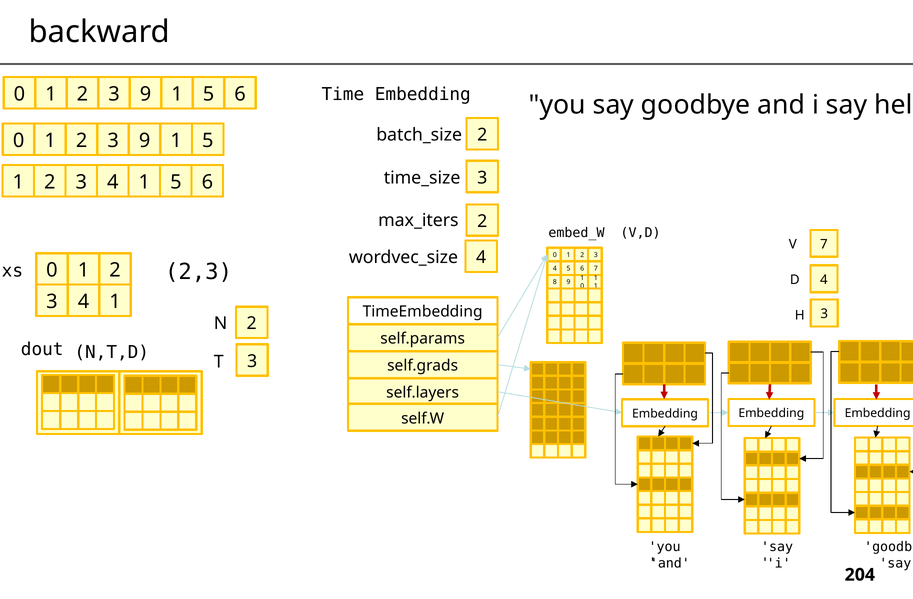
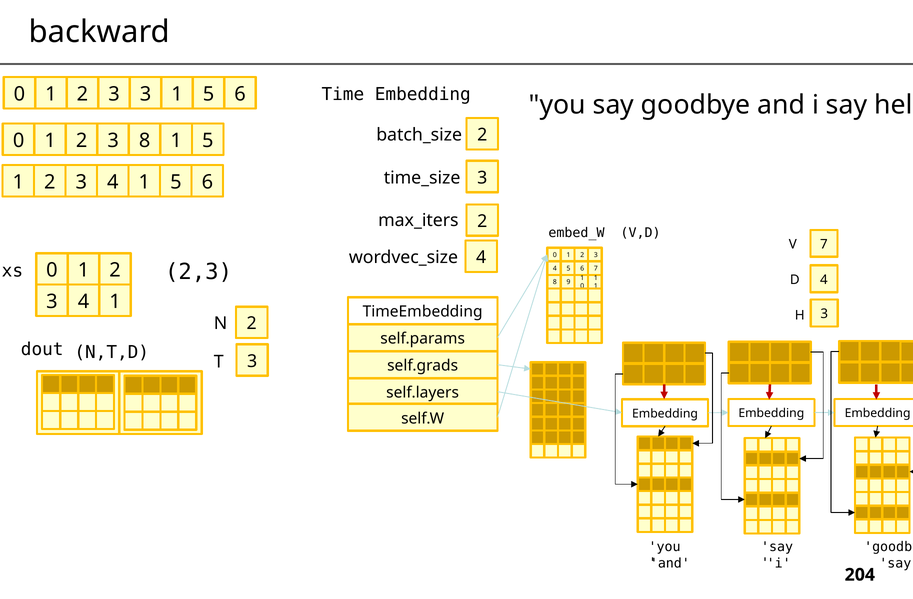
9: 9 -> 3 (146, 94)
9: 9 -> 8 (145, 141)
